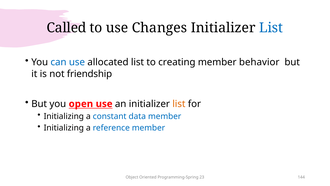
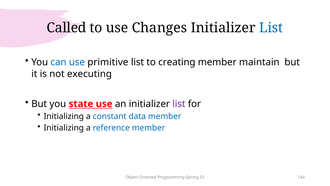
allocated: allocated -> primitive (108, 62)
behavior: behavior -> maintain (259, 62)
friendship: friendship -> executing (89, 74)
open: open -> state (81, 104)
list colour: orange -> purple (179, 104)
